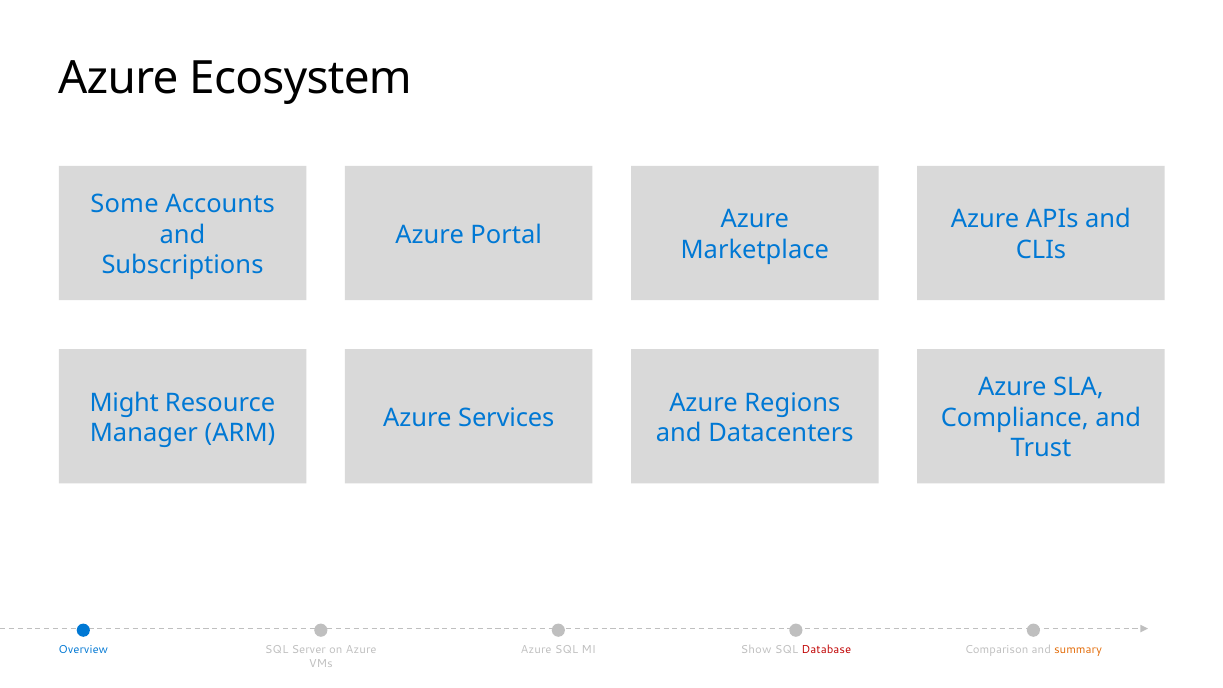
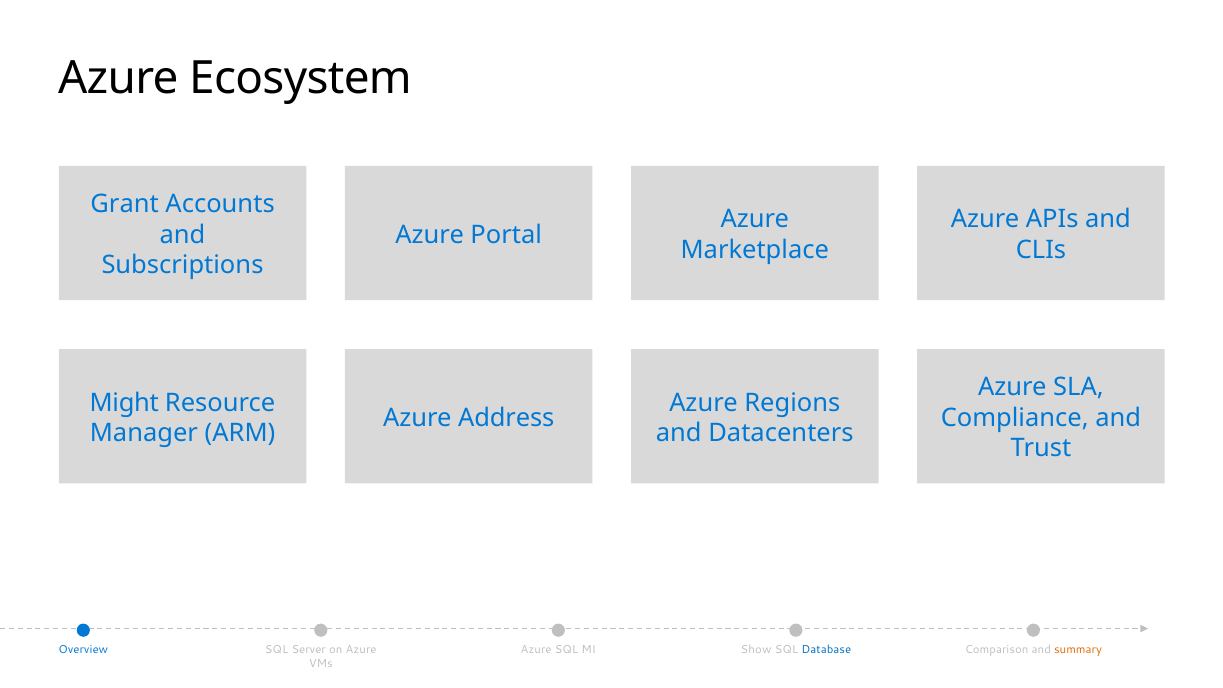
Some: Some -> Grant (125, 204)
Services: Services -> Address (506, 418)
Database colour: red -> blue (826, 650)
